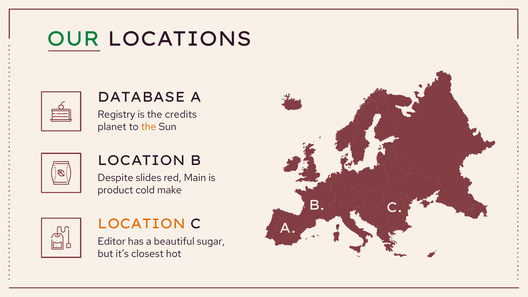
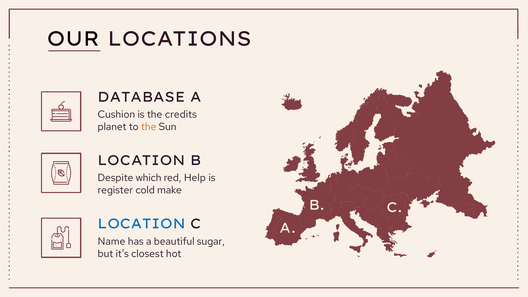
OUR colour: green -> black (73, 39)
Registry: Registry -> Cushion (116, 114)
slides: slides -> which (149, 178)
Main: Main -> Help (195, 178)
product: product -> register (115, 190)
LOCATION colour: orange -> blue (142, 224)
Editor: Editor -> Name (112, 241)
